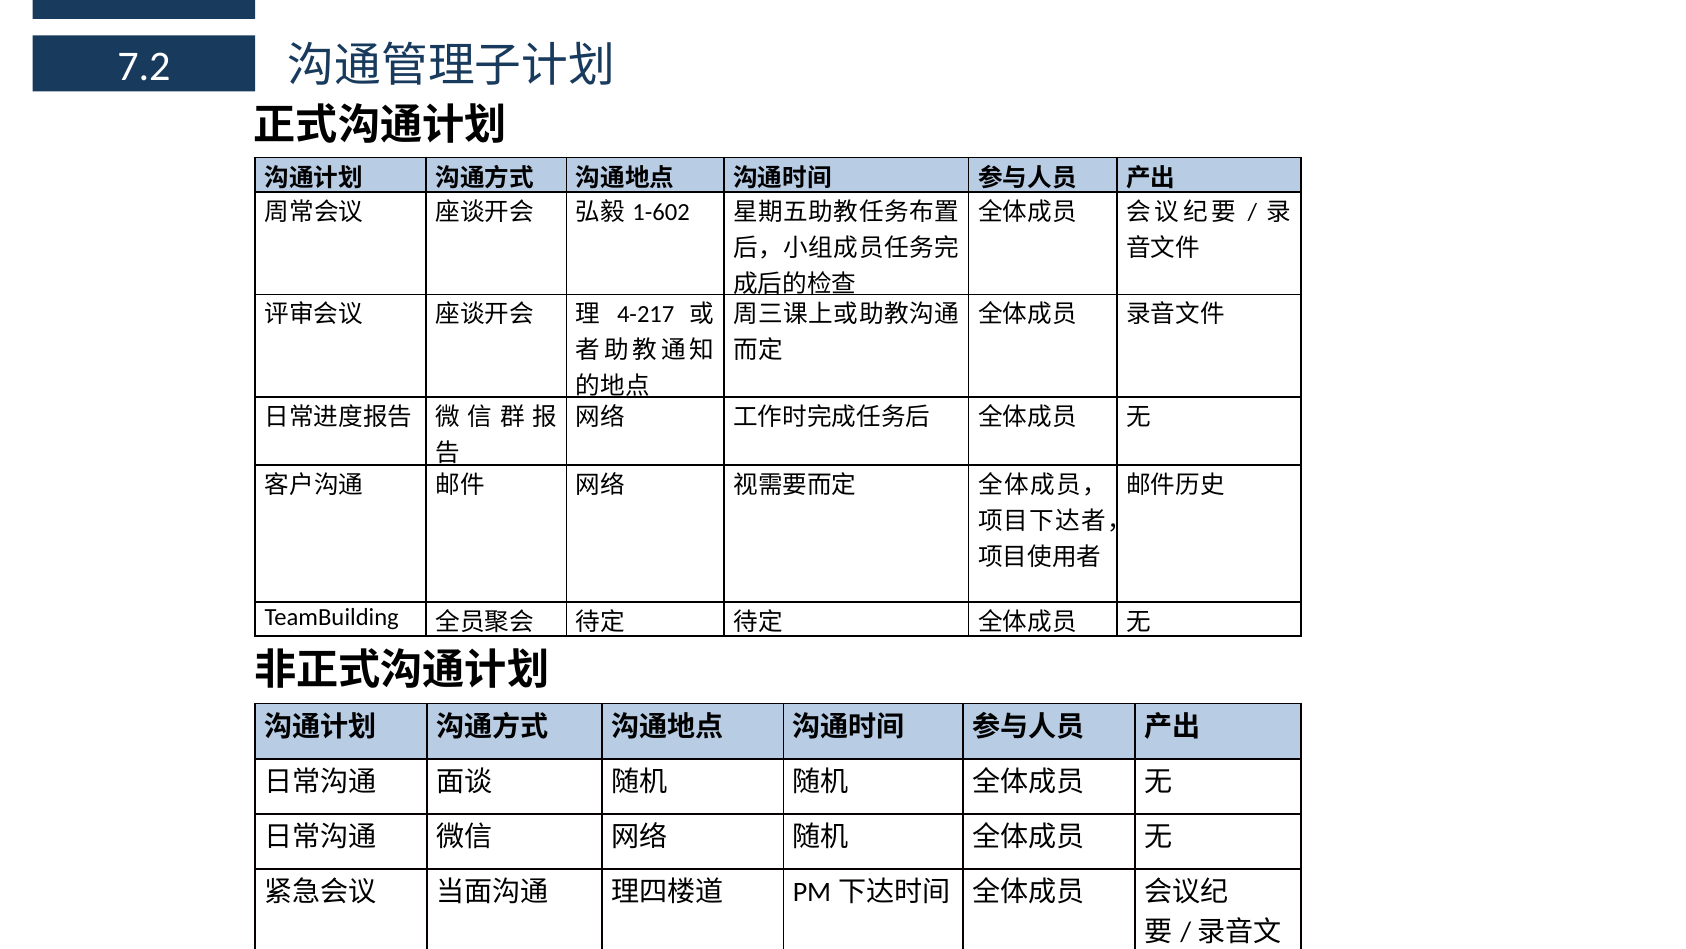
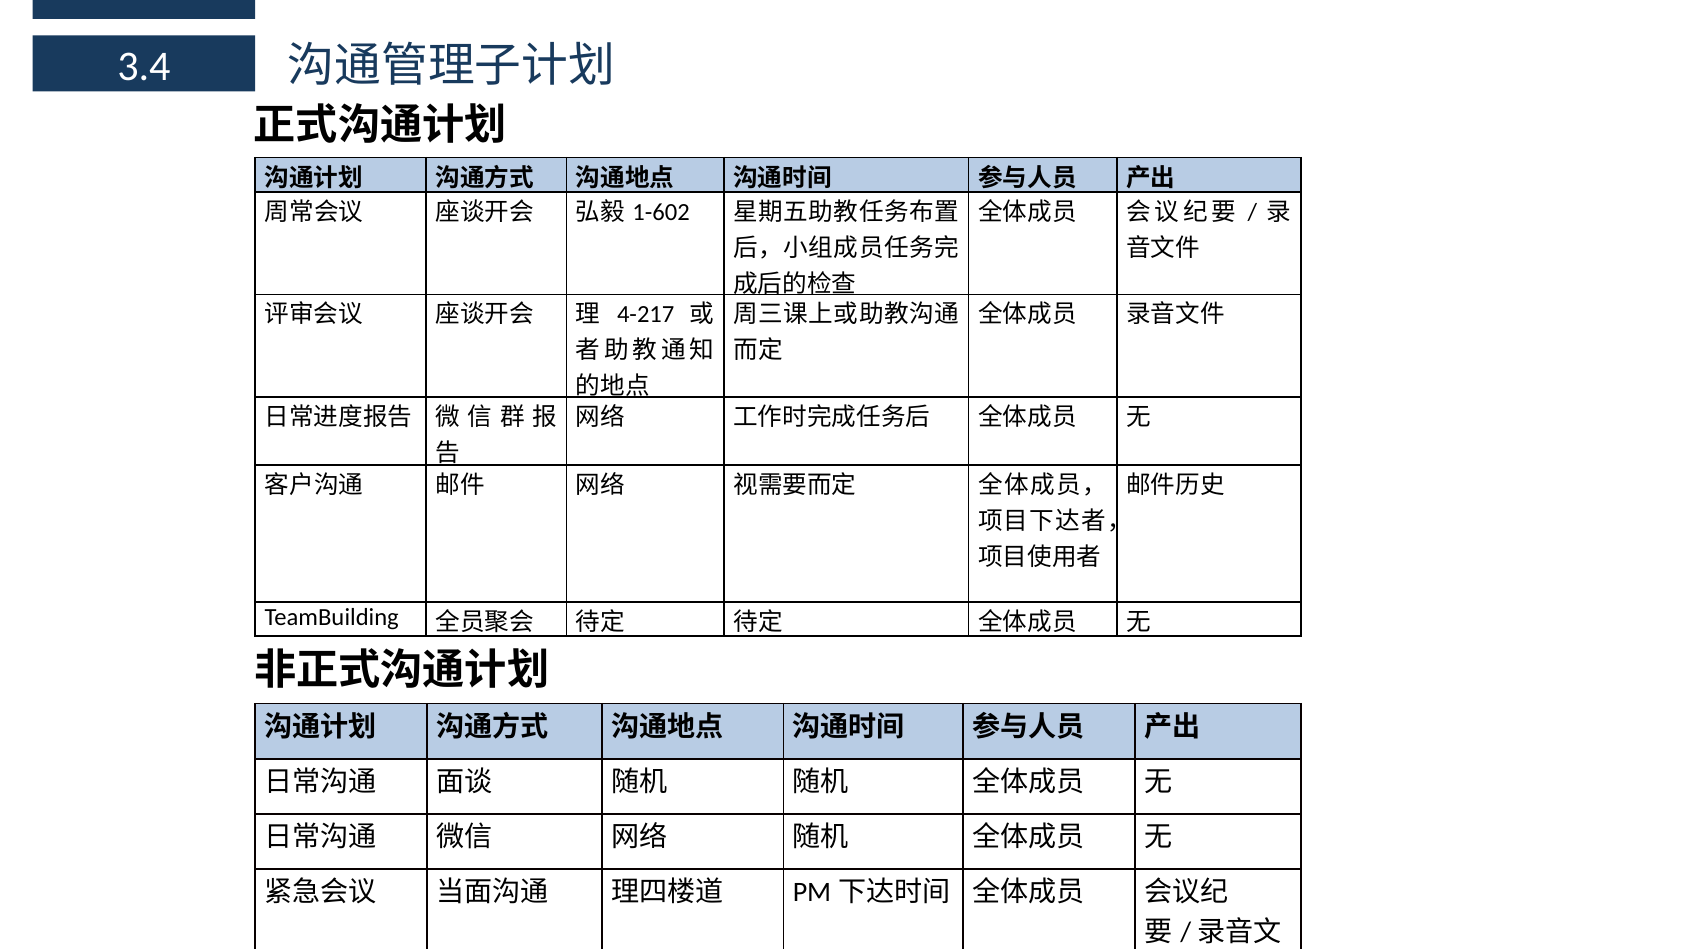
7.2: 7.2 -> 3.4 (144, 66)
